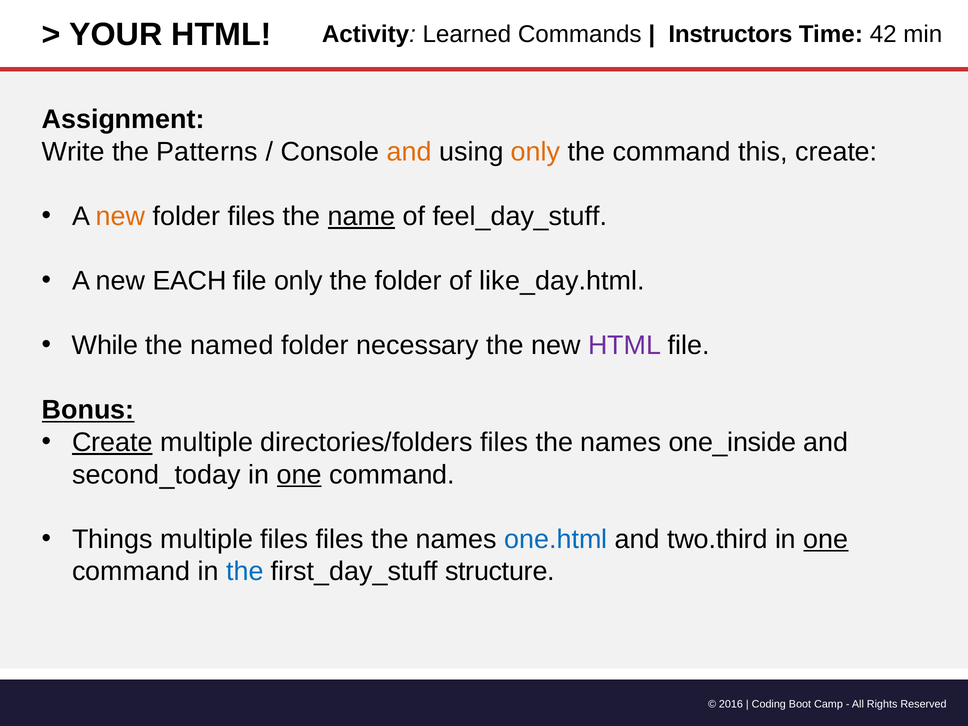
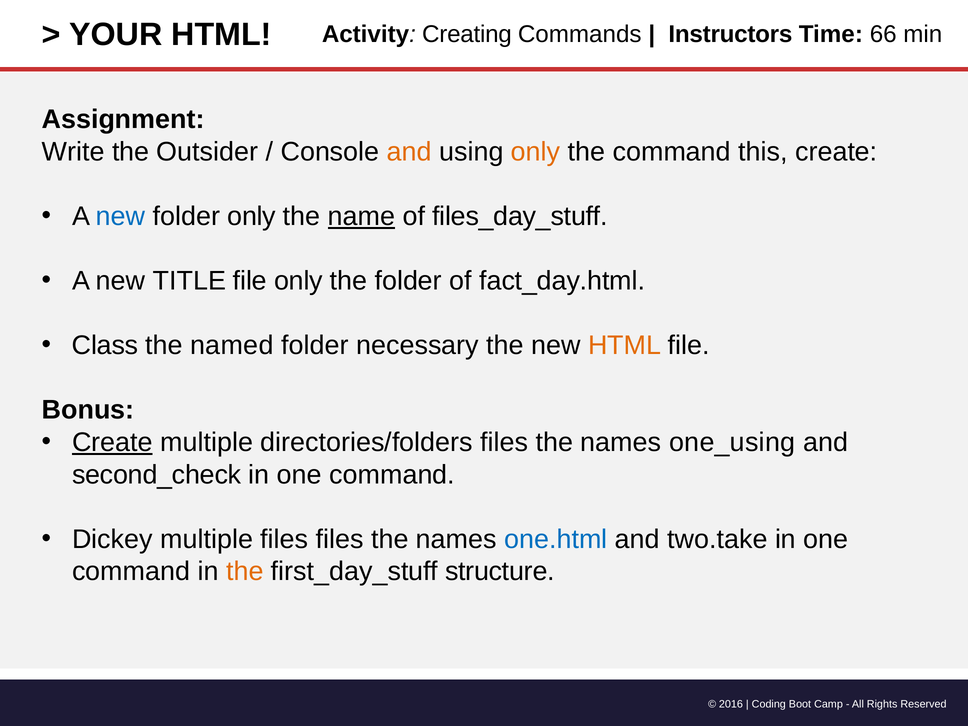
Learned: Learned -> Creating (467, 34)
42: 42 -> 66 (883, 34)
Patterns: Patterns -> Outsider (207, 152)
new colour: orange -> blue (121, 216)
folder files: files -> only (252, 216)
feel_day_stuff: feel_day_stuff -> files_day_stuff (520, 216)
EACH: EACH -> TITLE (189, 281)
like_day.html: like_day.html -> fact_day.html (562, 281)
While: While -> Class (105, 346)
HTML colour: purple -> orange (625, 346)
Bonus underline: present -> none (88, 410)
one_inside: one_inside -> one_using (732, 442)
second_today: second_today -> second_check (157, 475)
one underline: present -> none (299, 475)
Things: Things -> Dickey (112, 539)
two.third: two.third -> two.take (717, 539)
one underline: present -> none (826, 539)
the colour: blue -> orange (245, 572)
